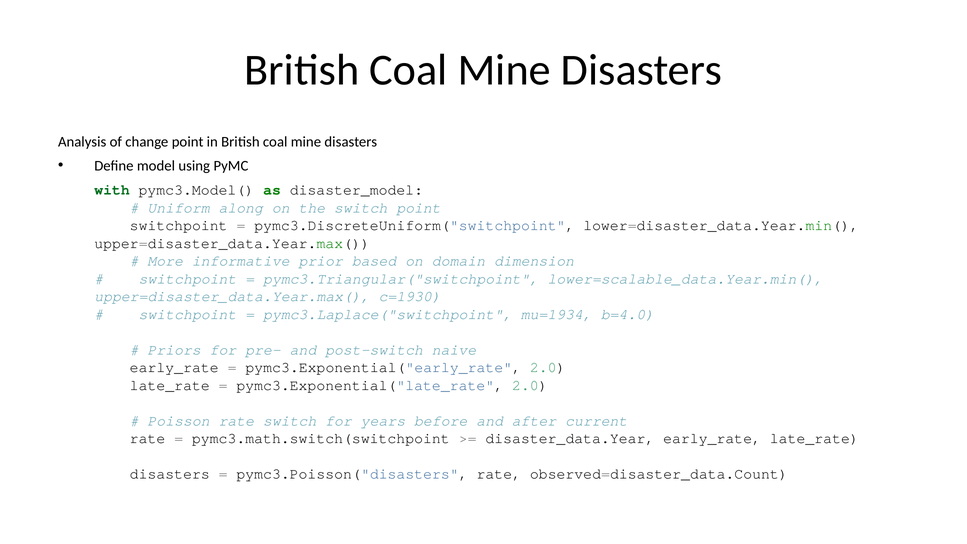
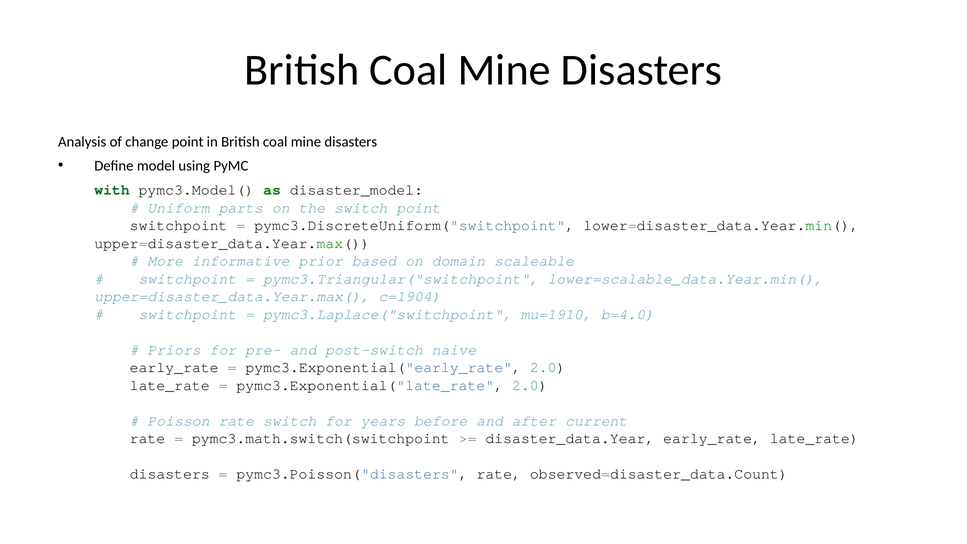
along: along -> parts (241, 208)
dimension: dimension -> scaleable (534, 261)
c=1930: c=1930 -> c=1904 (410, 296)
mu=1934: mu=1934 -> mu=1910 (556, 314)
